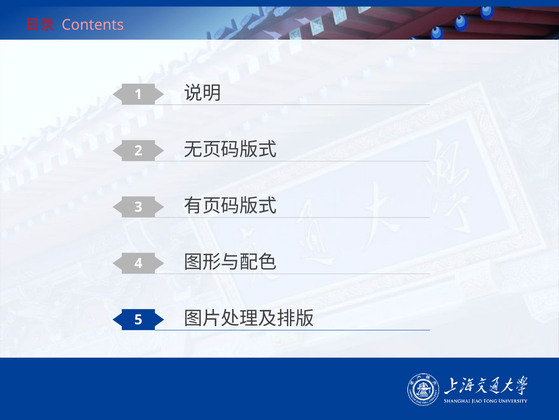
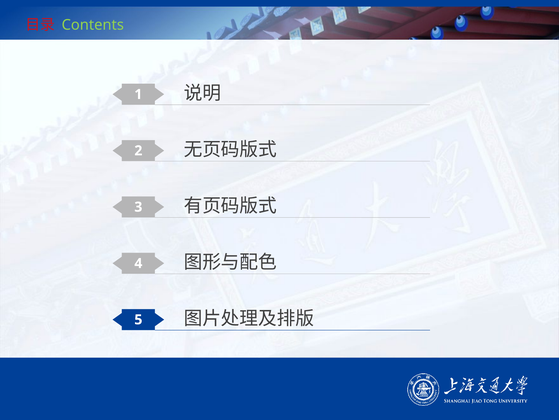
Contents colour: pink -> light green (93, 25)
